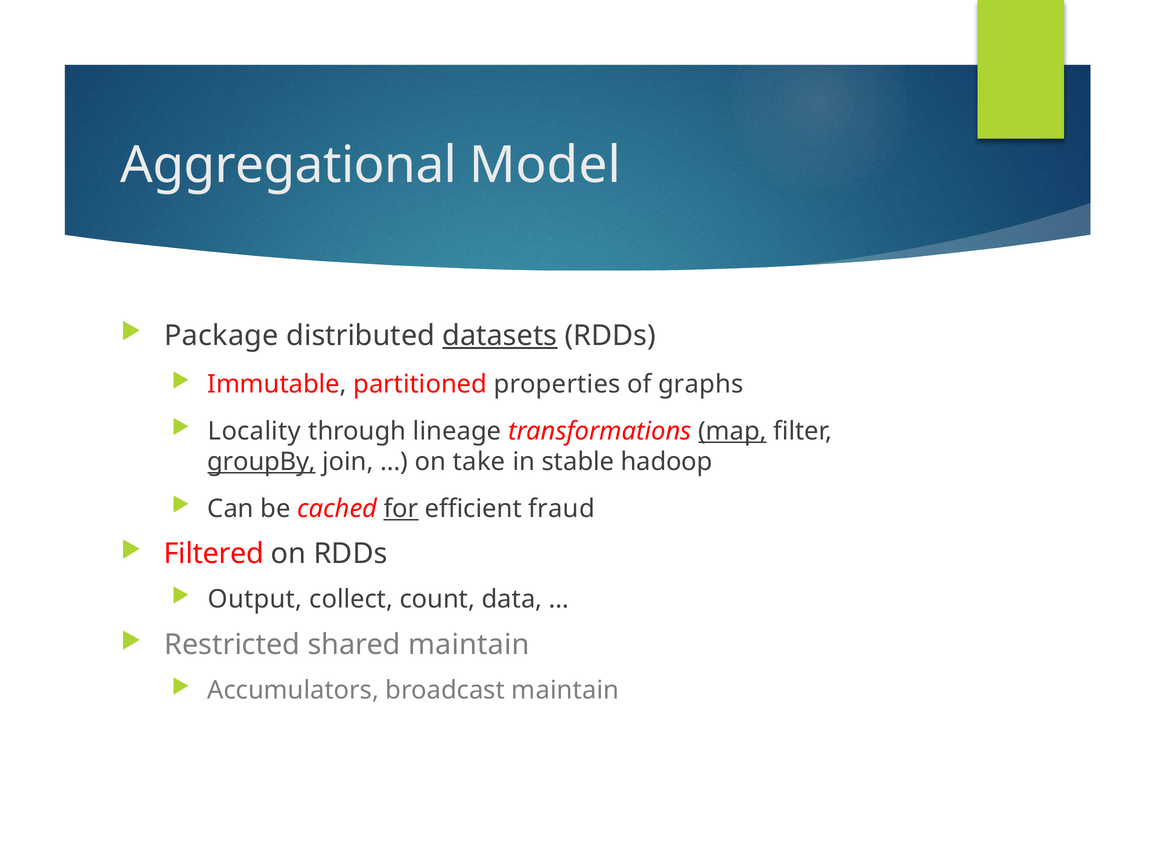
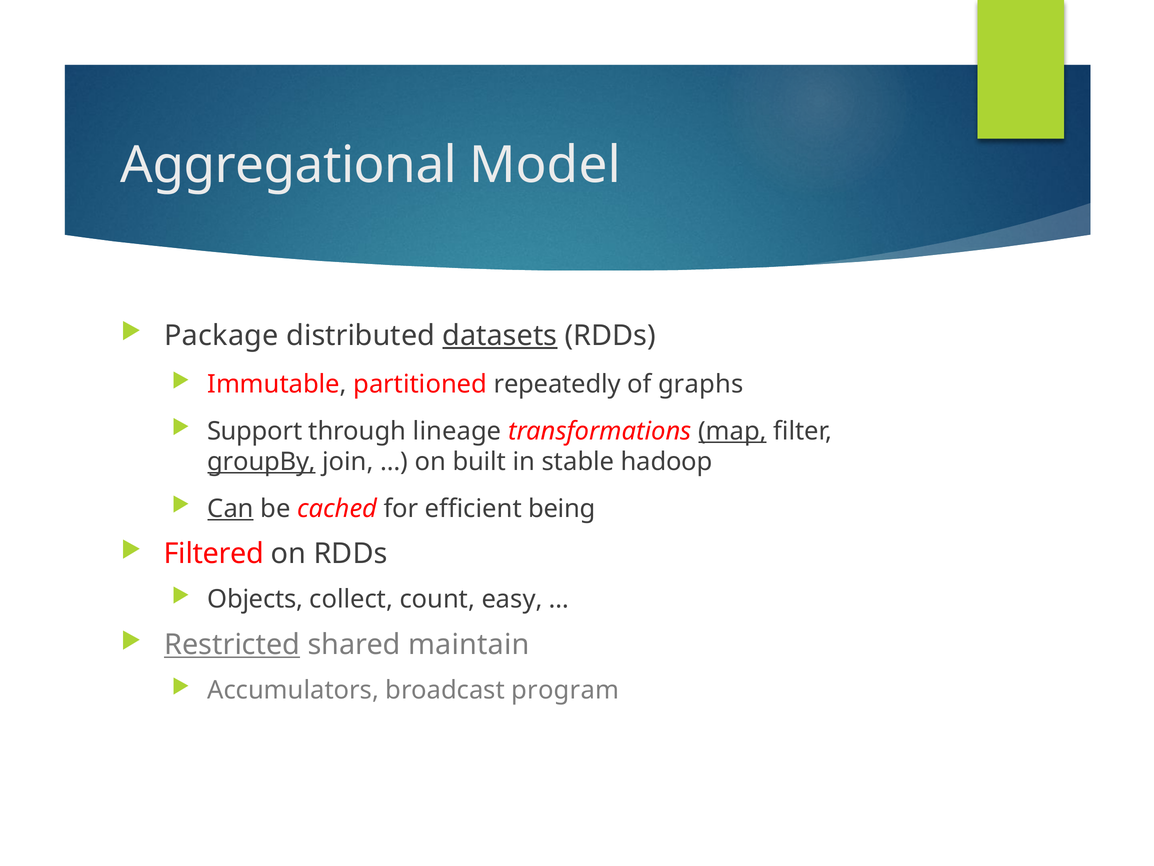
properties: properties -> repeatedly (557, 384)
Locality: Locality -> Support (255, 431)
take: take -> built (479, 462)
Can underline: none -> present (231, 508)
for underline: present -> none (401, 508)
fraud: fraud -> being (562, 508)
Output: Output -> Objects (255, 599)
data: data -> easy (512, 599)
Restricted underline: none -> present (232, 644)
broadcast maintain: maintain -> program (565, 690)
